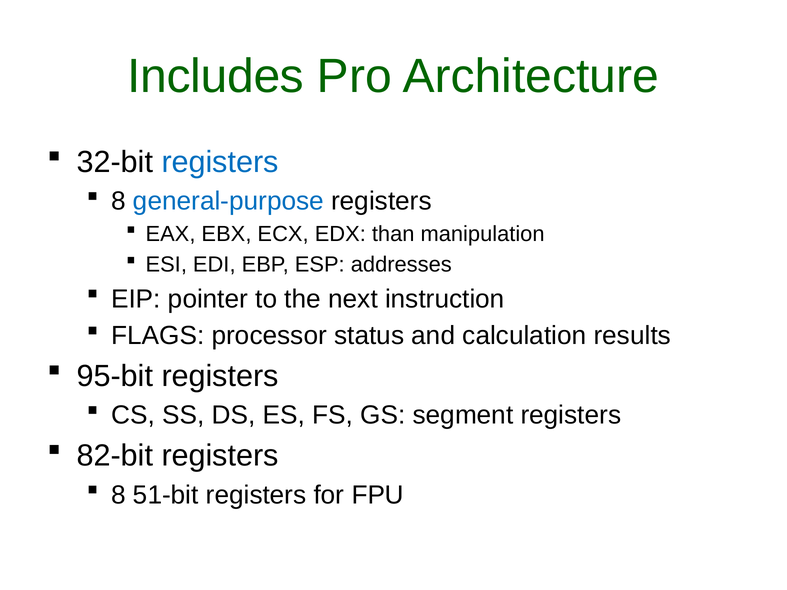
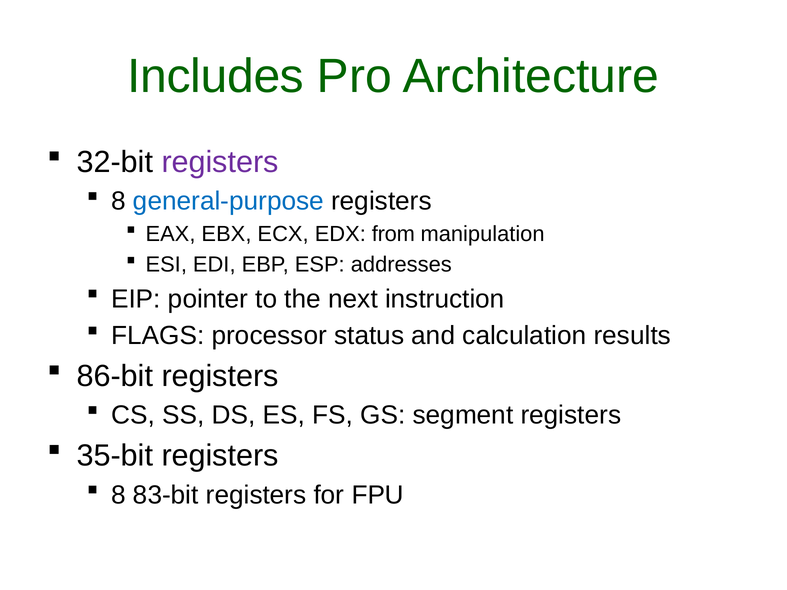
registers colour: blue -> purple (220, 162)
than: than -> from (393, 234)
95-bit: 95-bit -> 86-bit (115, 376)
82-bit: 82-bit -> 35-bit (115, 456)
51-bit: 51-bit -> 83-bit (166, 495)
